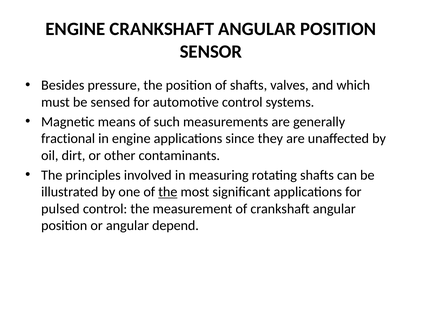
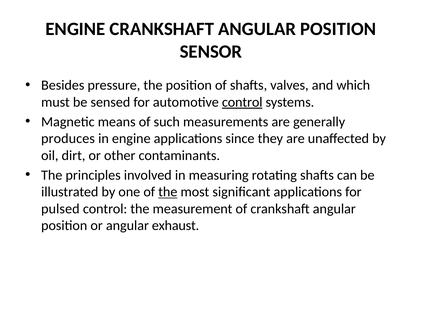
control underline: none -> present (242, 102)
fractional: fractional -> produces (68, 139)
depend: depend -> exhaust (176, 226)
